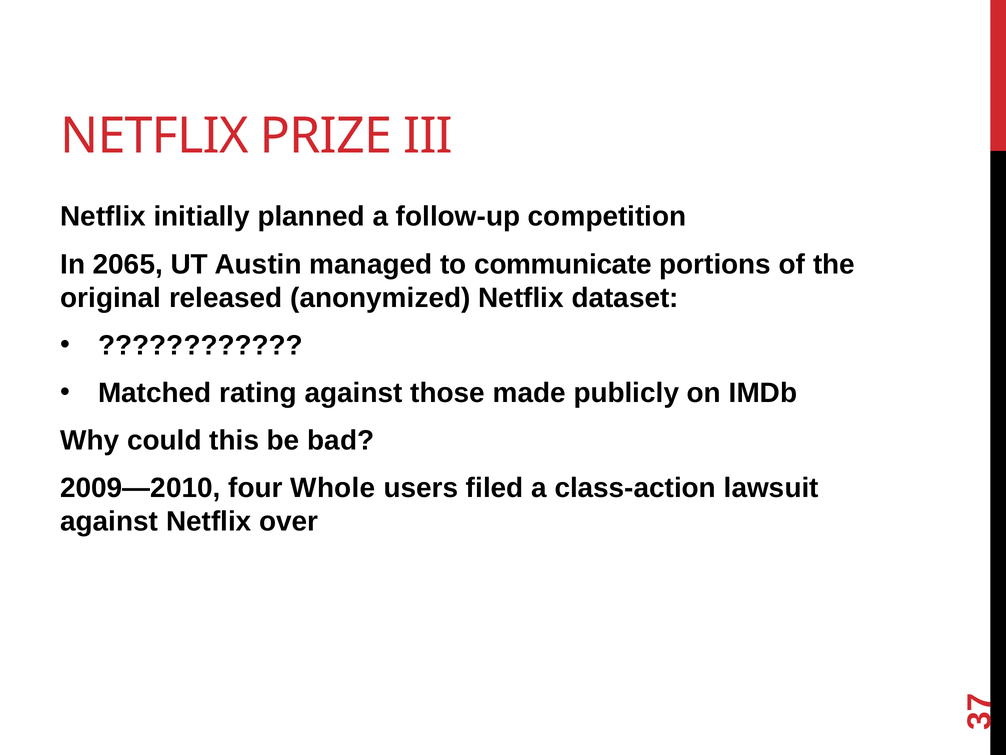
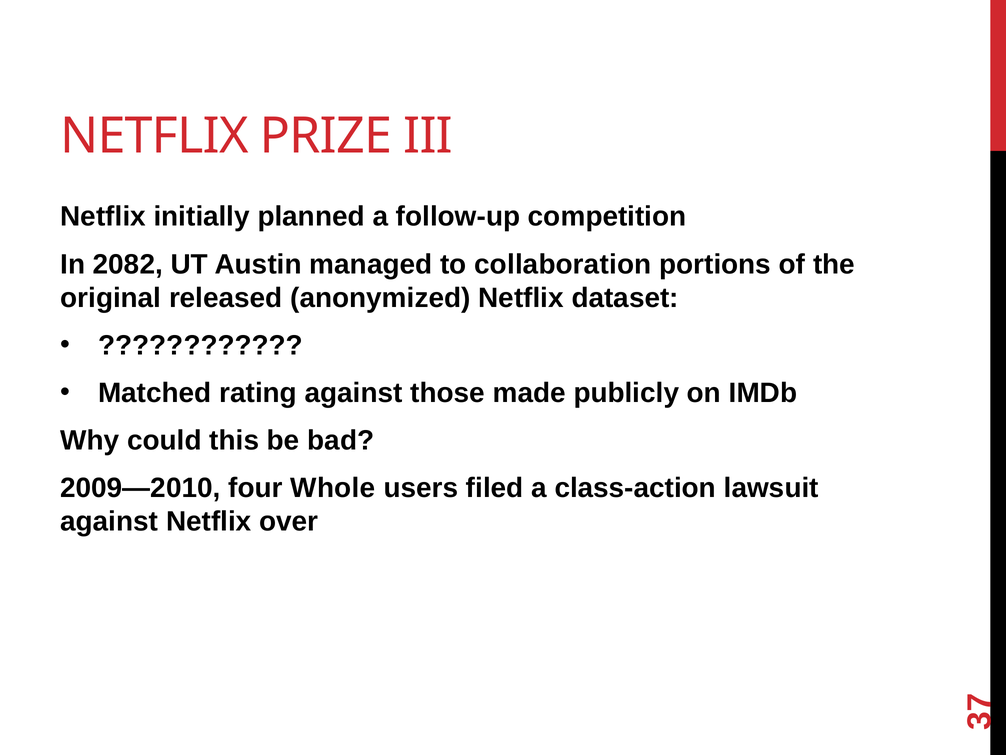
2065: 2065 -> 2082 (128, 264)
communicate: communicate -> collaboration (563, 264)
